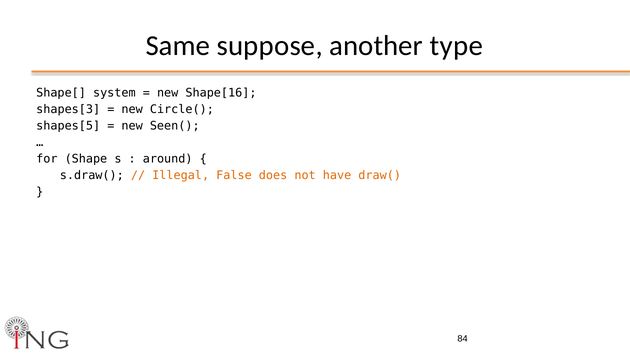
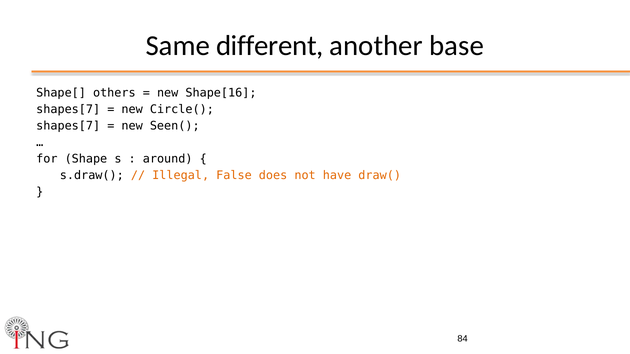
suppose: suppose -> different (270, 46)
type: type -> base (457, 46)
system: system -> others (114, 93)
shapes[3: shapes[3 -> shapes[7 (68, 110)
shapes[5: shapes[5 -> shapes[7 (68, 126)
